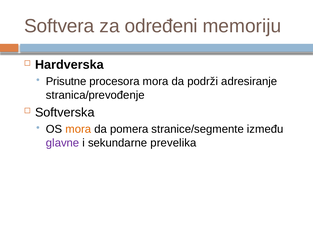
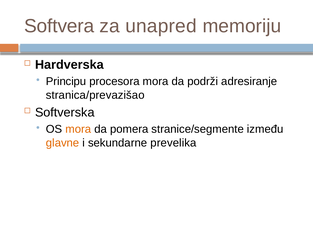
određeni: određeni -> unapred (161, 26)
Prisutne: Prisutne -> Principu (66, 81)
stranica/prevođenje: stranica/prevođenje -> stranica/prevazišao (95, 95)
glavne colour: purple -> orange (63, 143)
